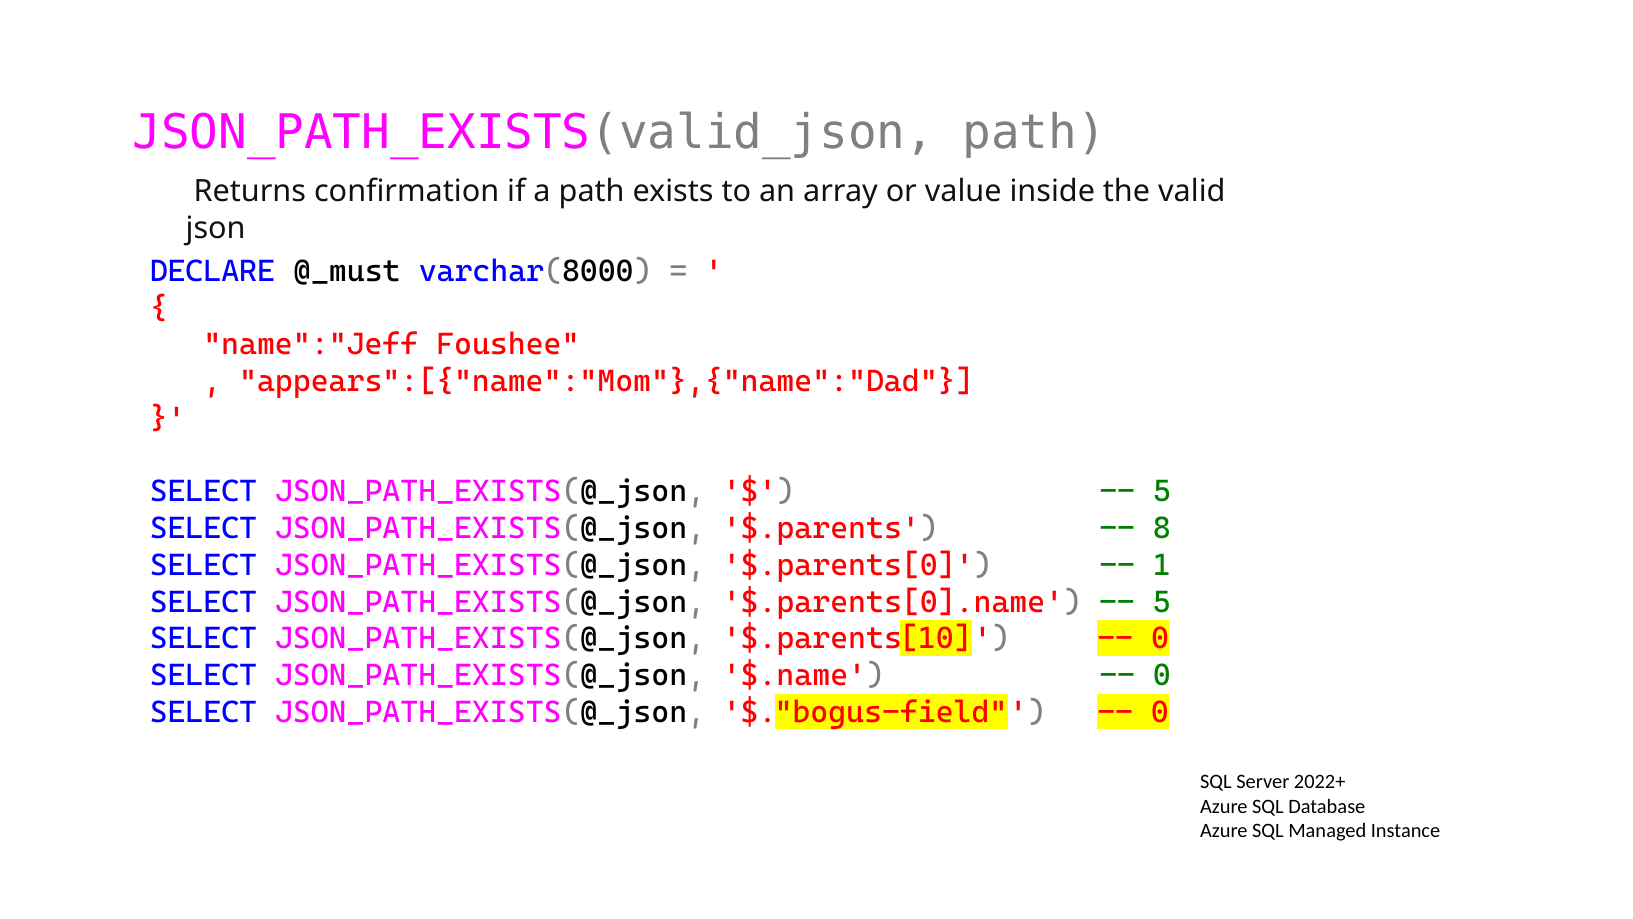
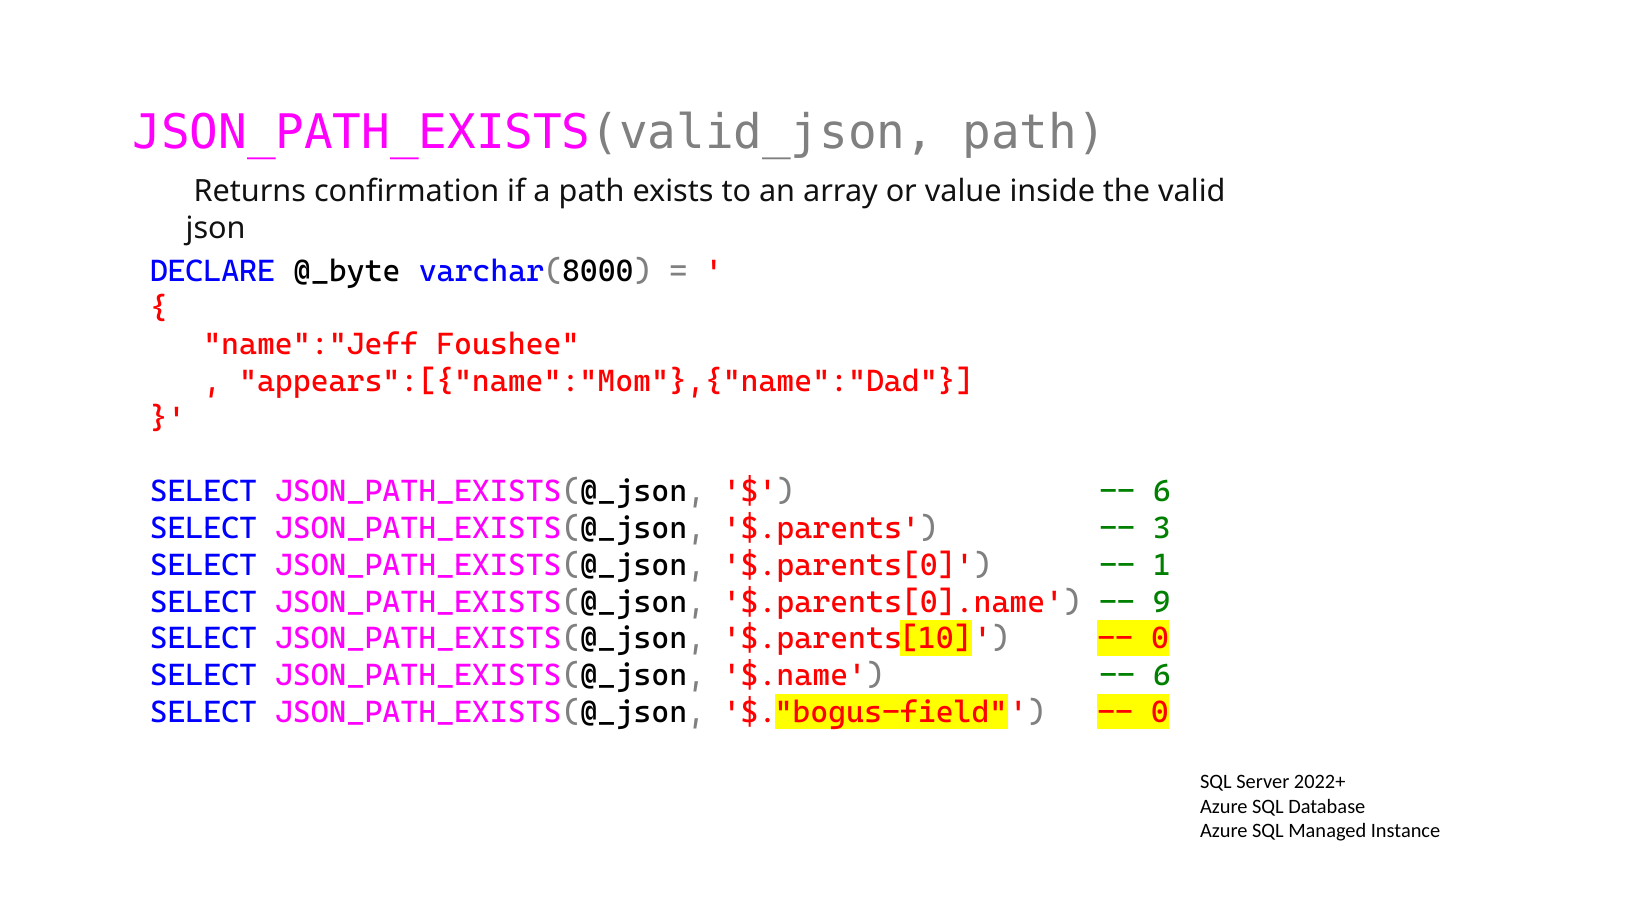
@_must: @_must -> @_byte (347, 271)
5: 5 -> 6 (1162, 492)
8: 8 -> 3 (1162, 528)
5: 5 -> 9 (1162, 602)
0: 0 -> 6 (1162, 675)
